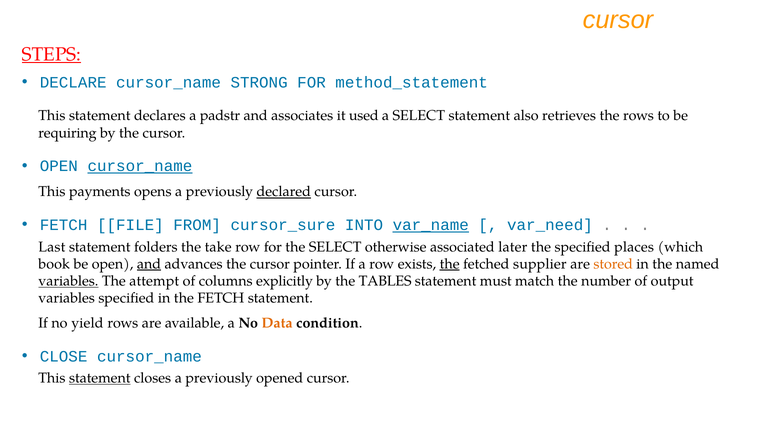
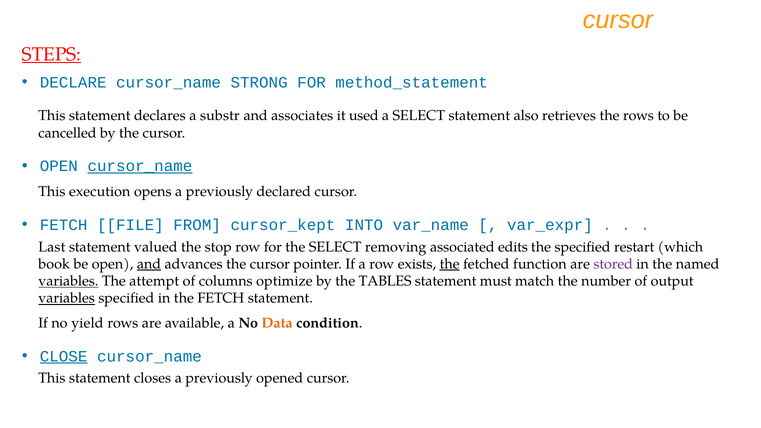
padstr: padstr -> substr (220, 116)
requiring: requiring -> cancelled (67, 133)
payments: payments -> execution (100, 192)
declared underline: present -> none (284, 192)
cursor_sure: cursor_sure -> cursor_kept (283, 225)
var_name underline: present -> none (431, 225)
var_need: var_need -> var_expr (550, 225)
folders: folders -> valued (156, 247)
take: take -> stop (218, 247)
otherwise: otherwise -> removing (396, 247)
later: later -> edits (513, 247)
places: places -> restart (634, 247)
supplier: supplier -> function (540, 264)
stored colour: orange -> purple (613, 264)
explicitly: explicitly -> optimize (284, 281)
variables underline: none -> present (67, 298)
CLOSE underline: none -> present (64, 356)
statement underline: present -> none (100, 378)
